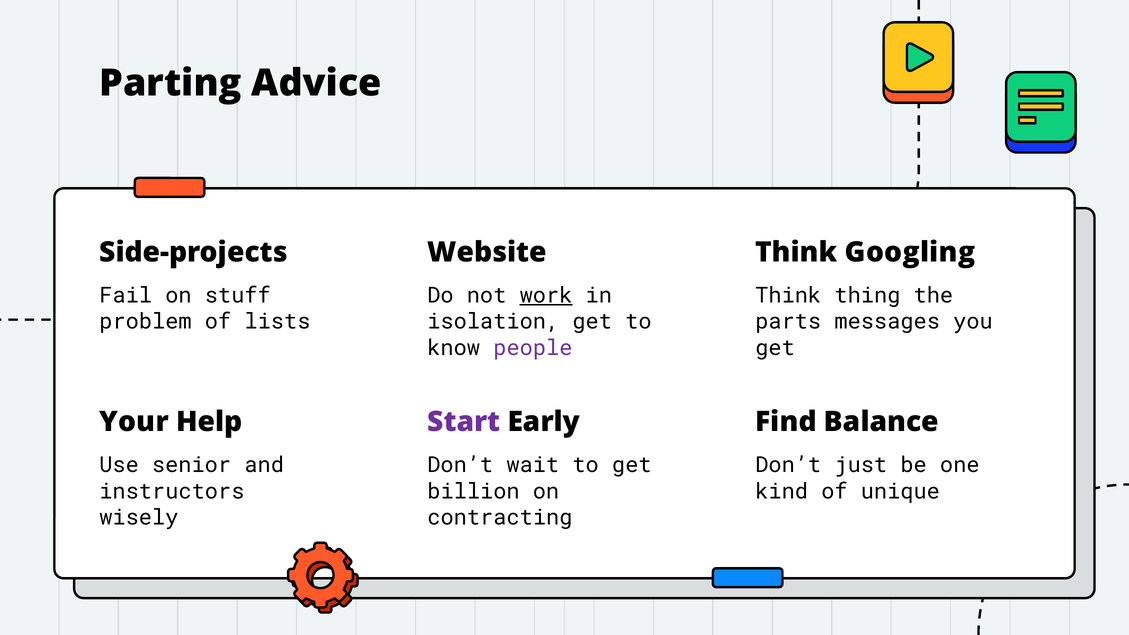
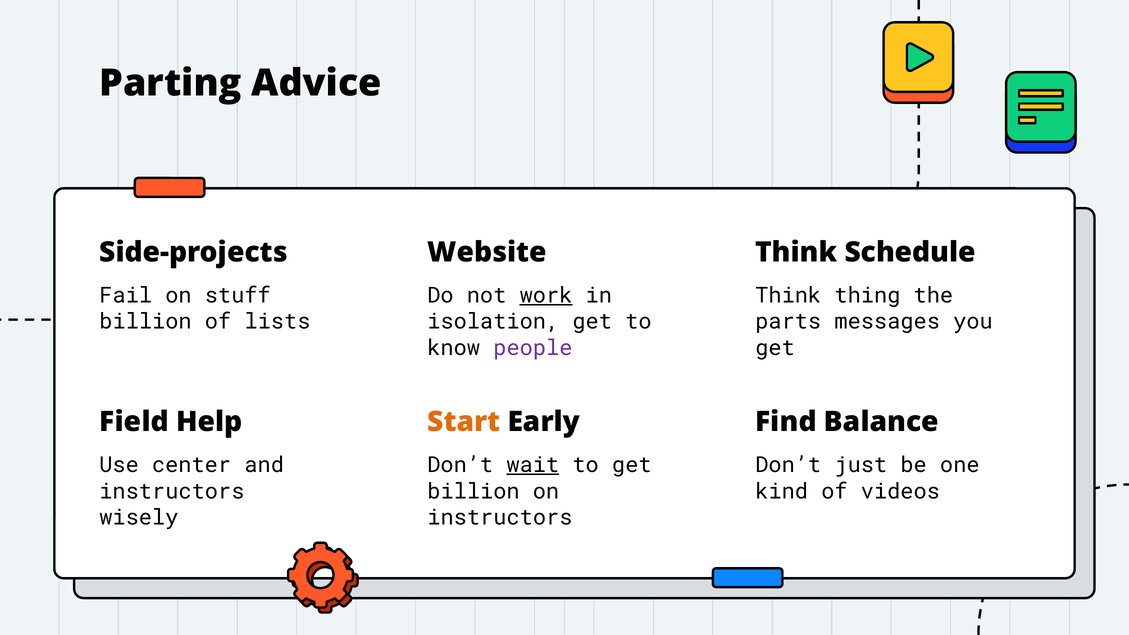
Googling: Googling -> Schedule (910, 252)
problem: problem -> billion (145, 322)
Your: Your -> Field (134, 422)
Start colour: purple -> orange (464, 422)
senior: senior -> center (192, 465)
wait underline: none -> present (533, 465)
unique: unique -> videos (900, 491)
contracting: contracting -> instructors (500, 518)
